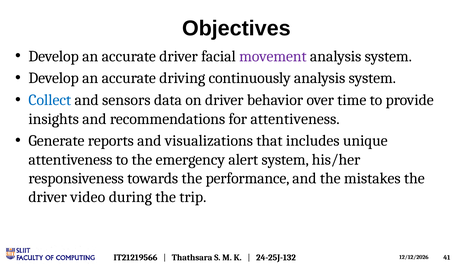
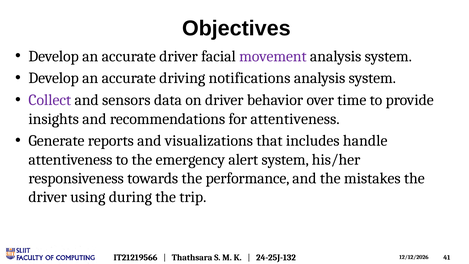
continuously: continuously -> notifications (250, 78)
Collect colour: blue -> purple (50, 100)
unique: unique -> handle (365, 141)
video: video -> using (88, 197)
